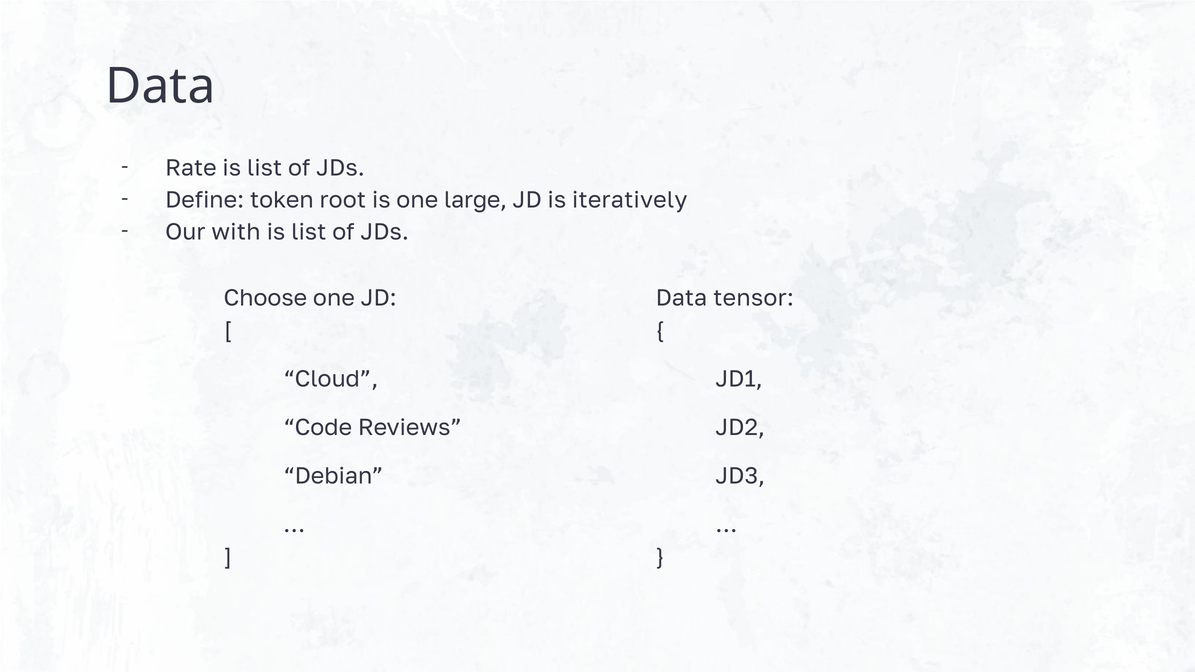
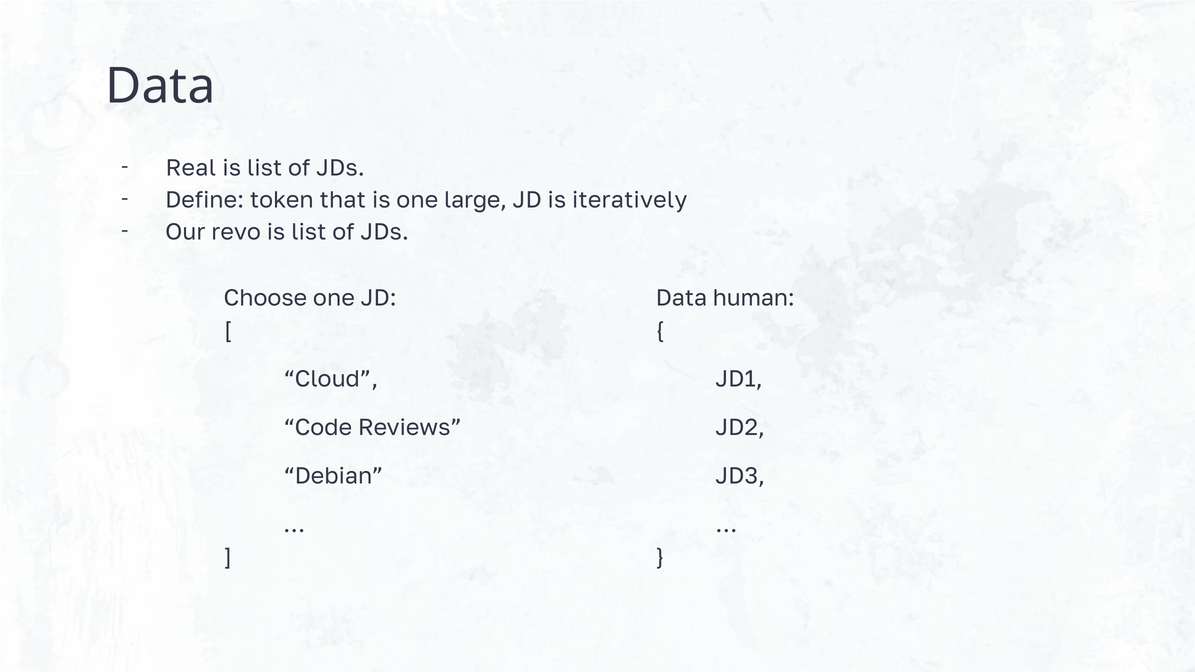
Rate: Rate -> Real (191, 168)
root: root -> that (343, 200)
with: with -> revo (236, 232)
tensor: tensor -> human (754, 298)
